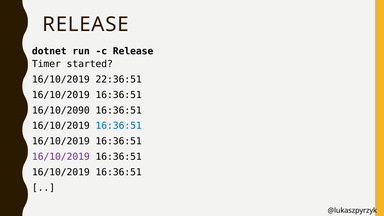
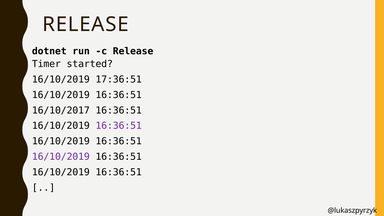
22:36:51: 22:36:51 -> 17:36:51 (119, 79)
16/10/2090: 16/10/2090 -> 16/10/2017 (61, 110)
16:36:51 colour: blue -> purple (119, 126)
